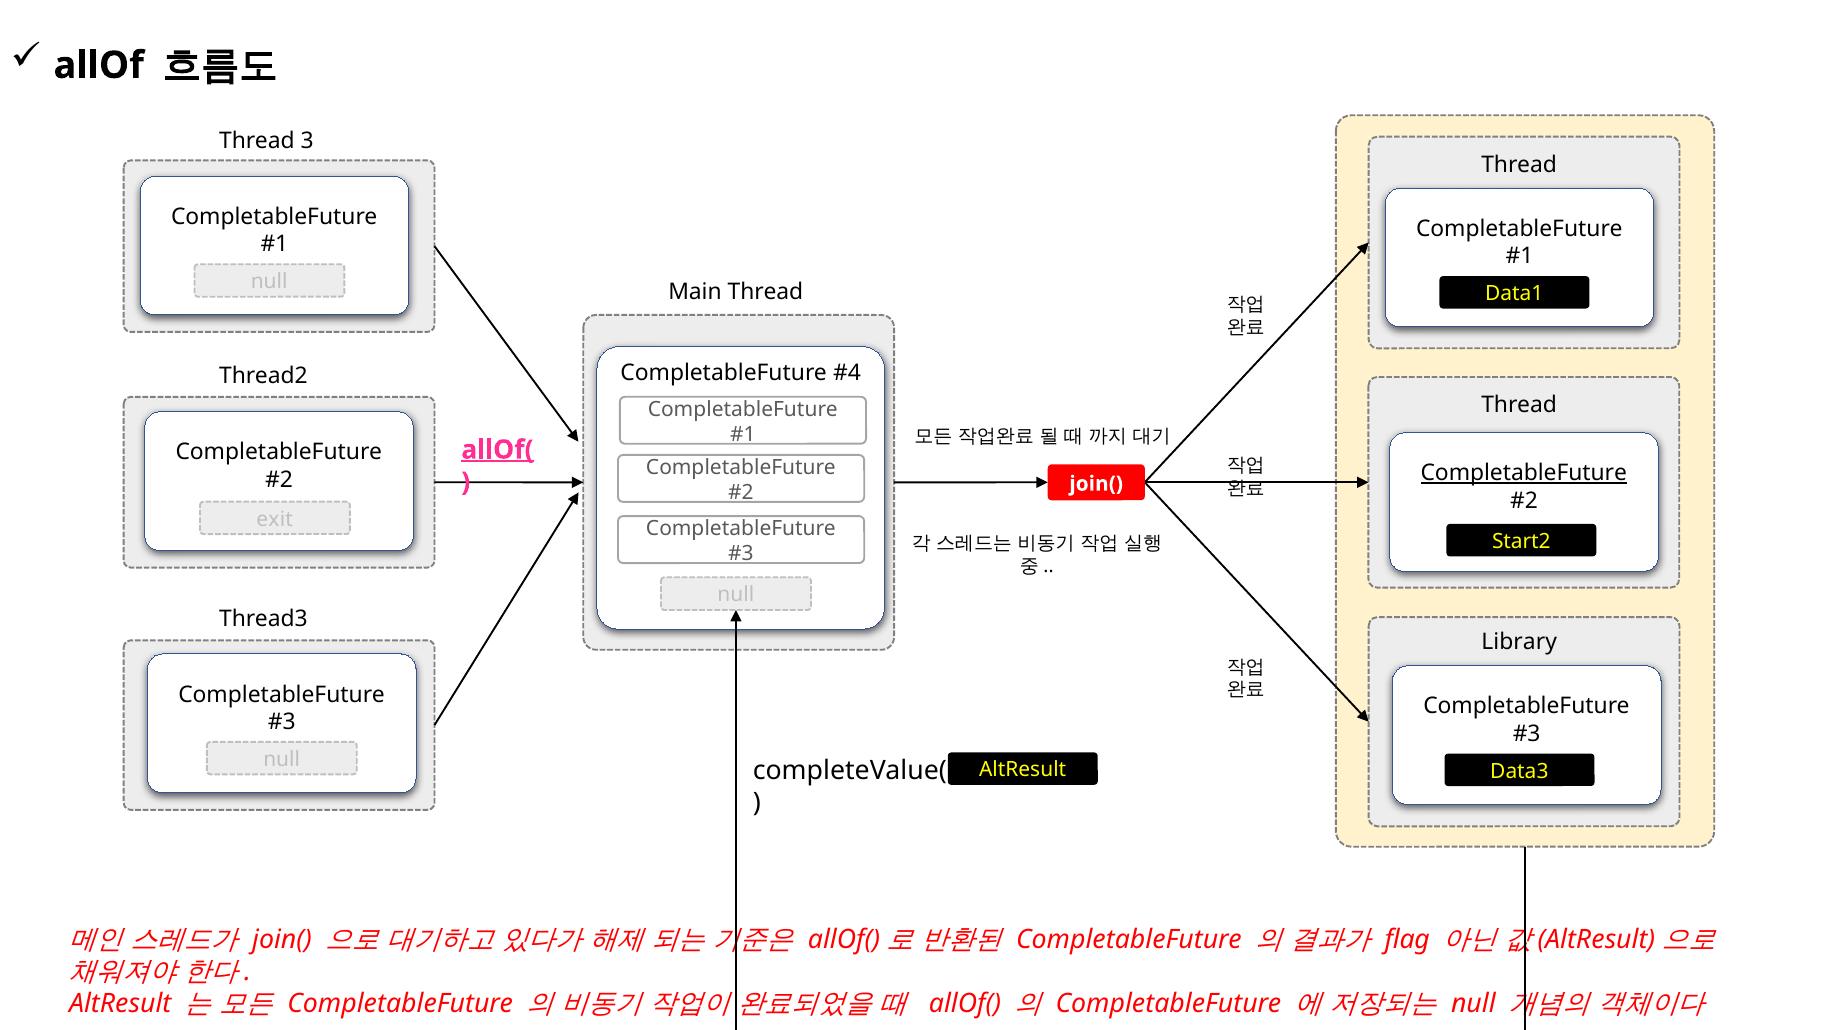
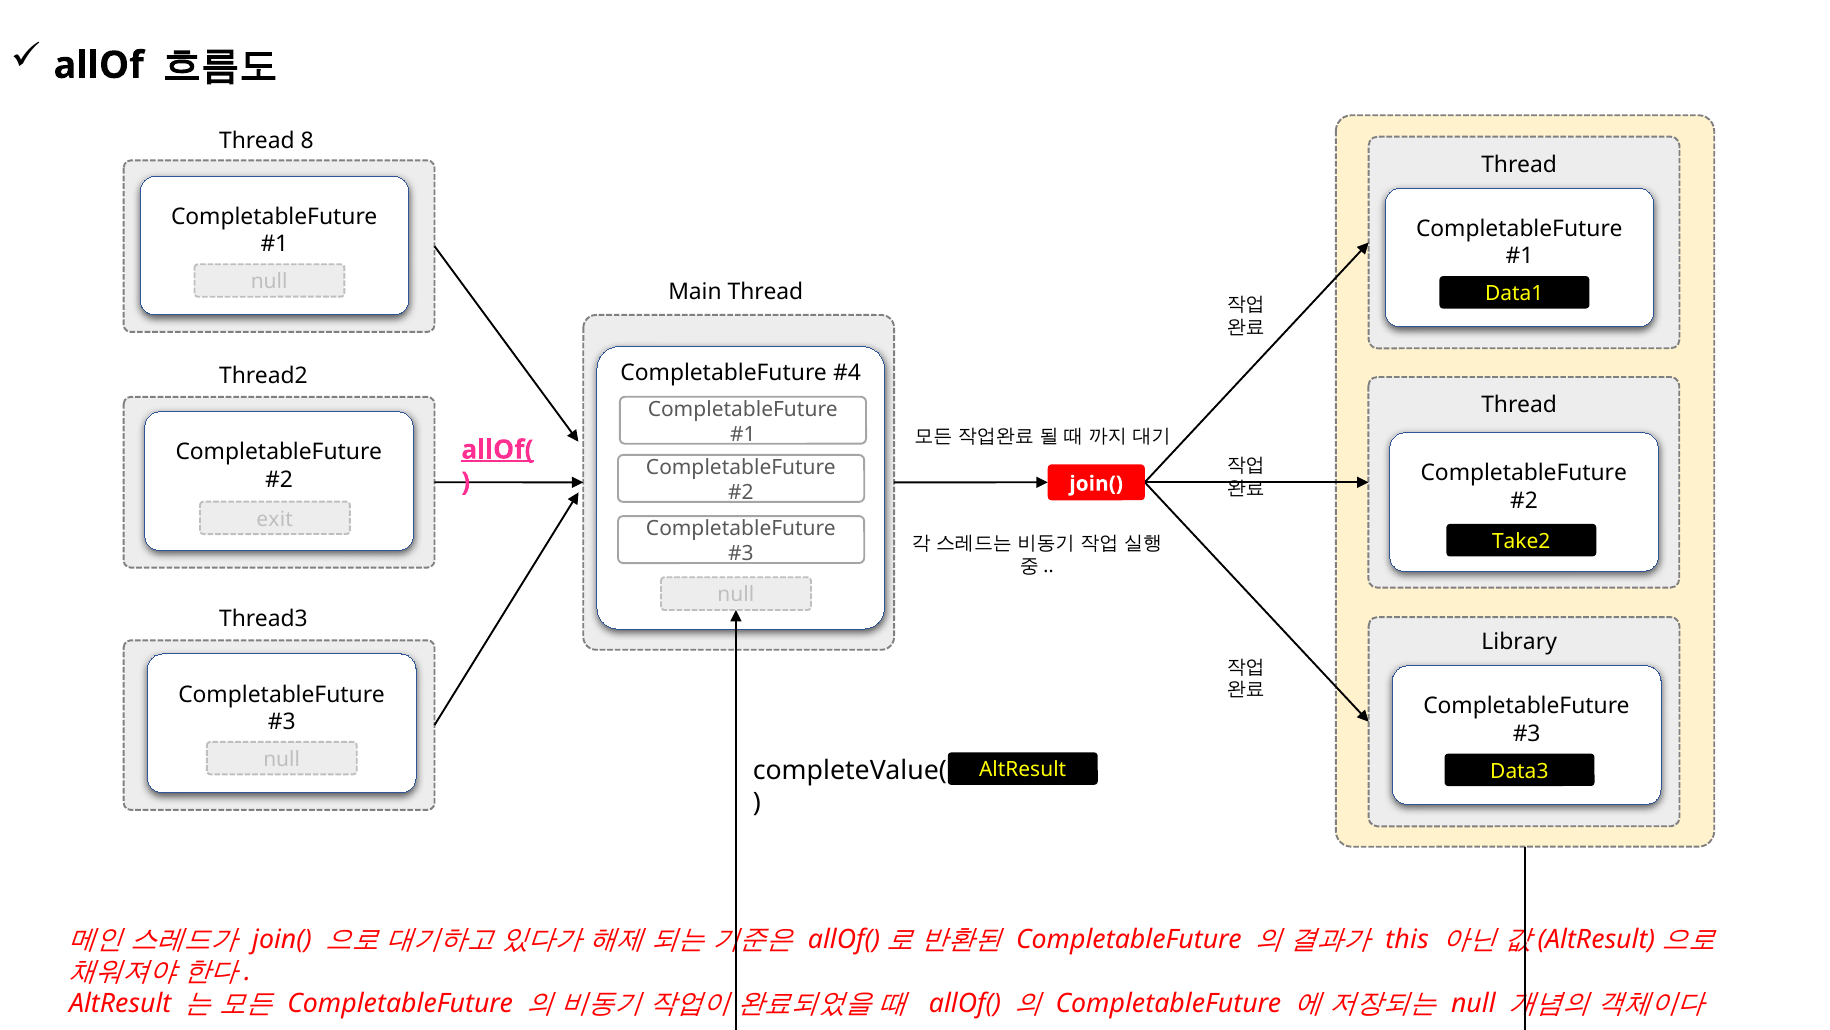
3: 3 -> 8 (307, 141)
CompletableFuture underline: present -> none (1524, 473)
Start2: Start2 -> Take2 (1521, 541)
flag: flag -> this (1407, 939)
